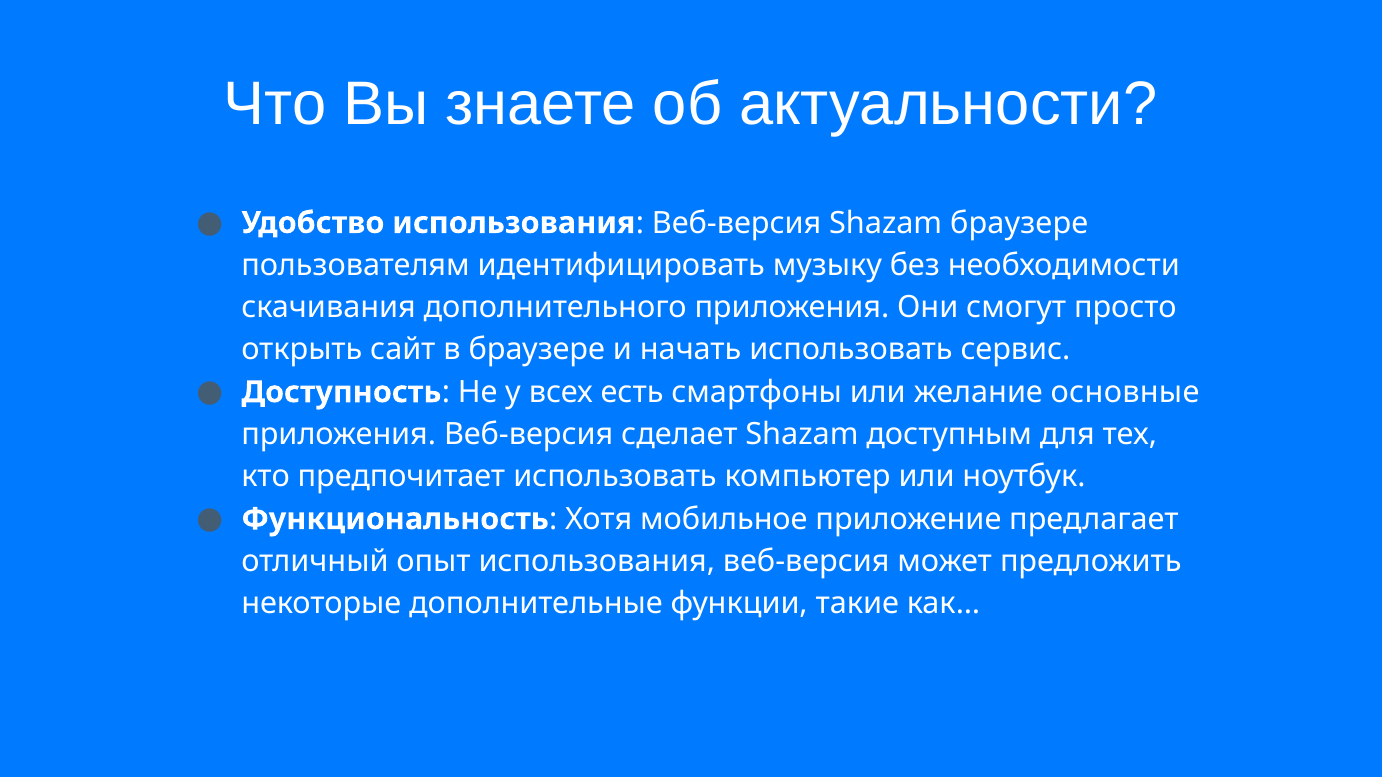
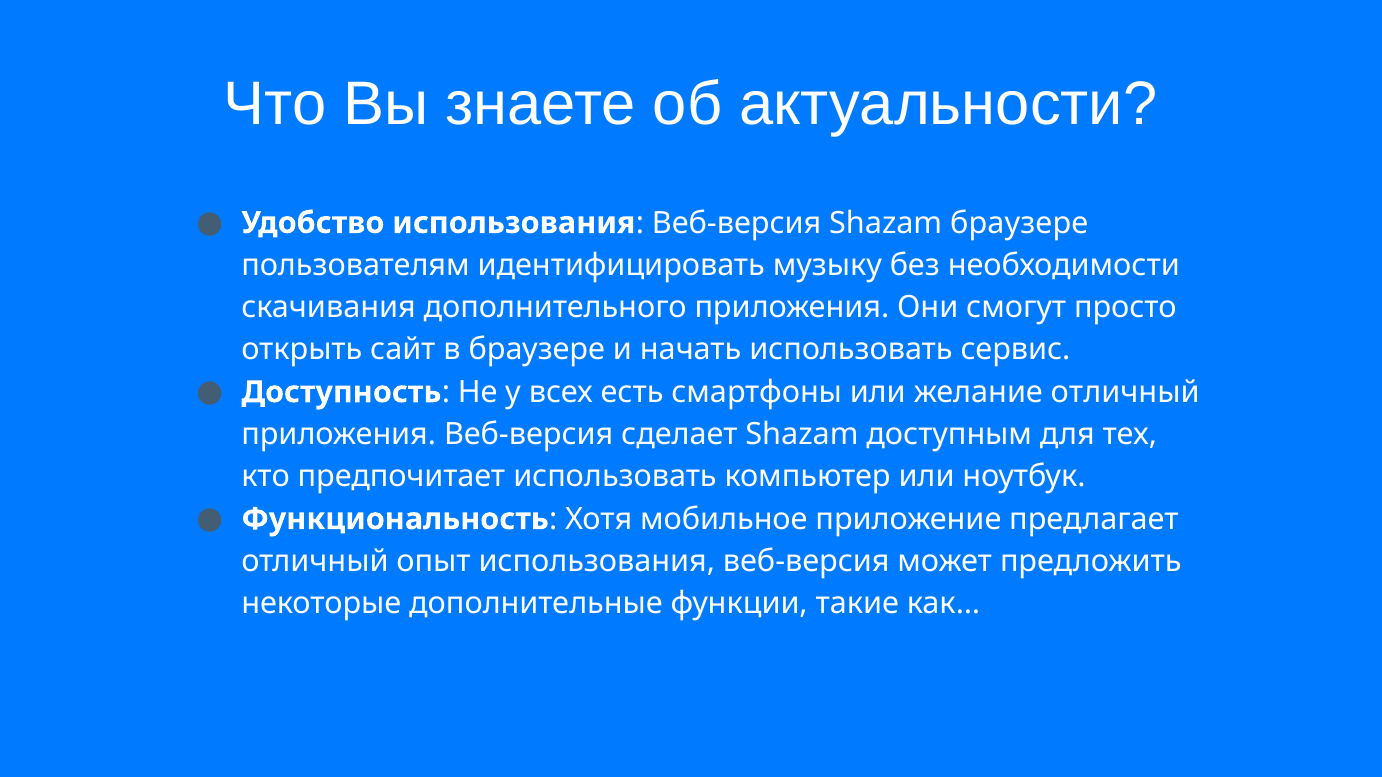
желание основные: основные -> отличный (1125, 392)
